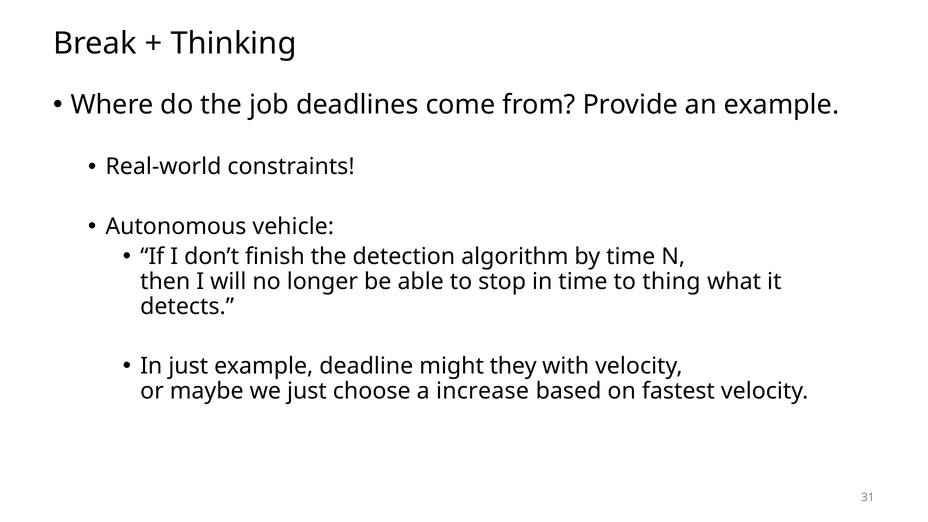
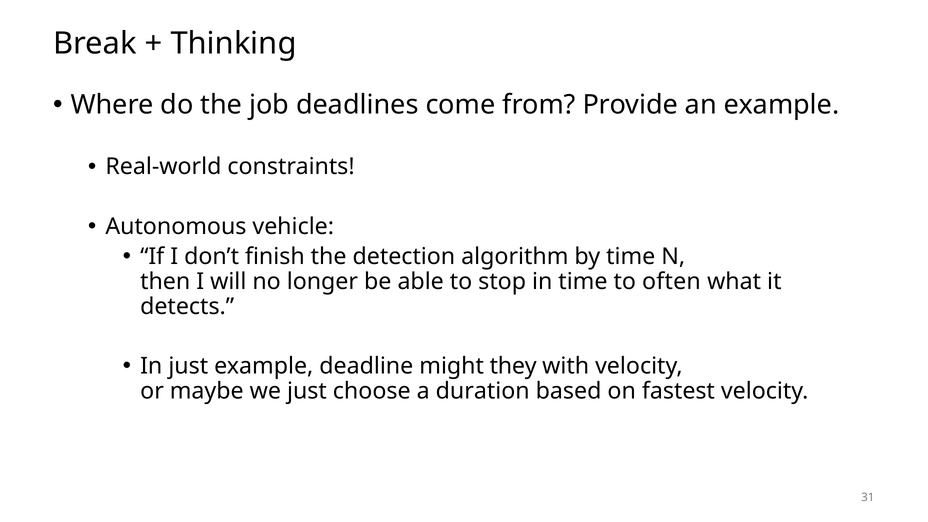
thing: thing -> often (671, 281)
increase: increase -> duration (483, 391)
